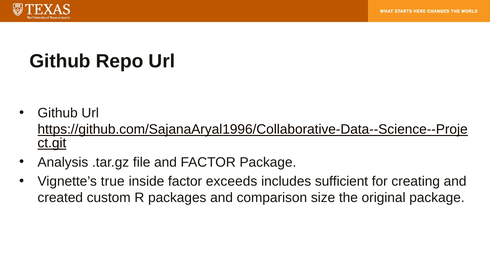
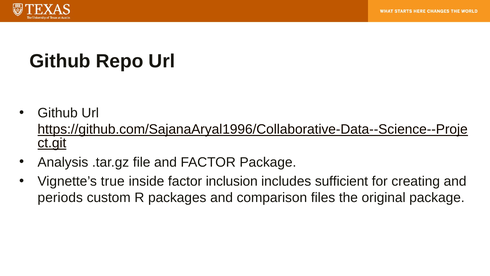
exceeds: exceeds -> inclusion (232, 181)
created: created -> periods (60, 197)
size: size -> files (323, 197)
